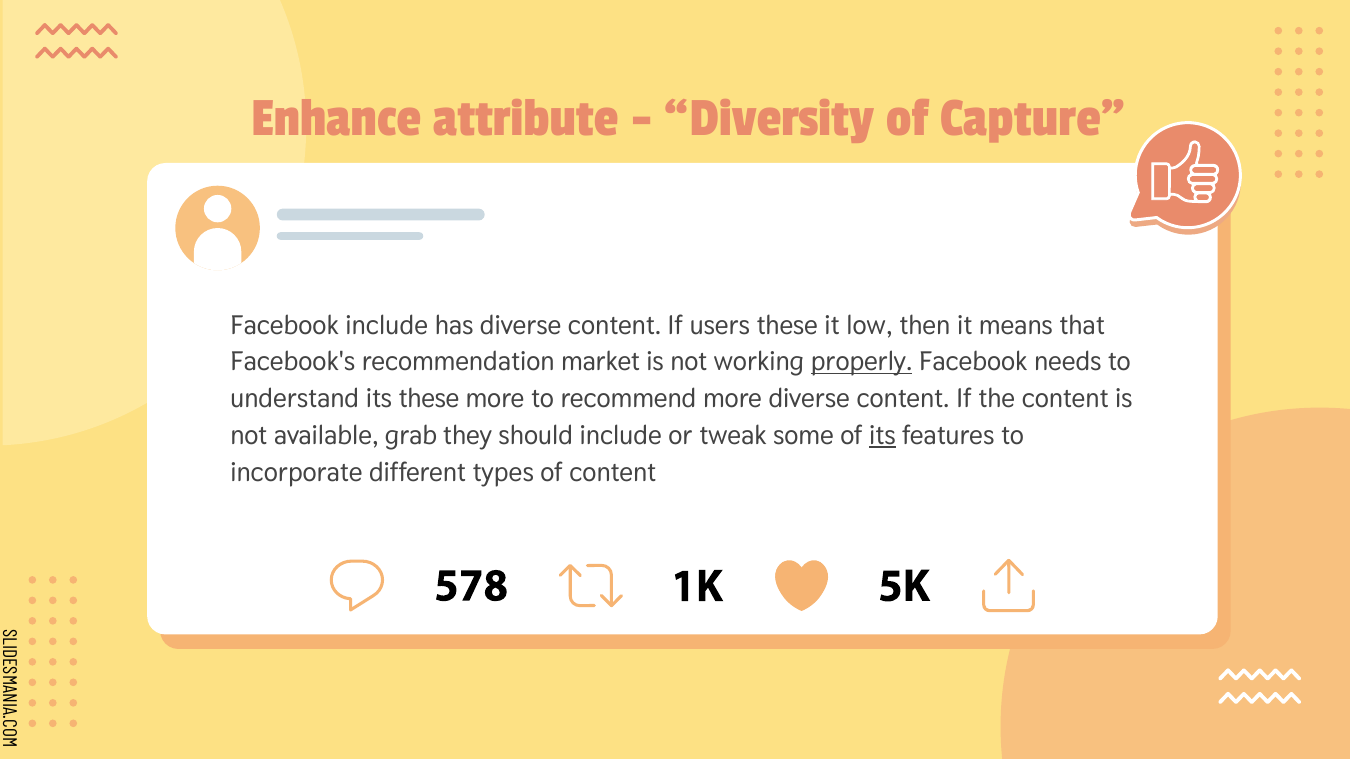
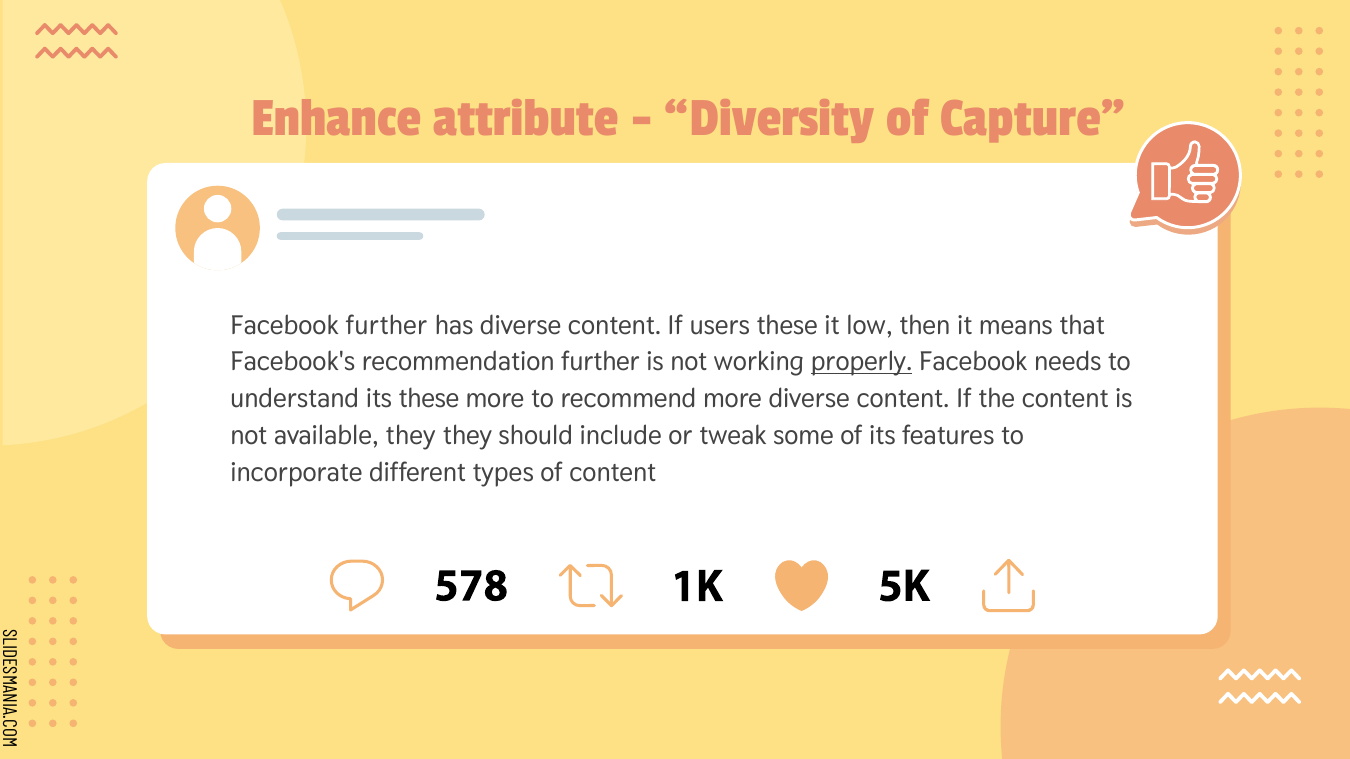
Facebook include: include -> further (387, 325)
recommendation market: market -> further (601, 362)
available grab: grab -> they (411, 436)
its underline: present -> none (882, 436)
